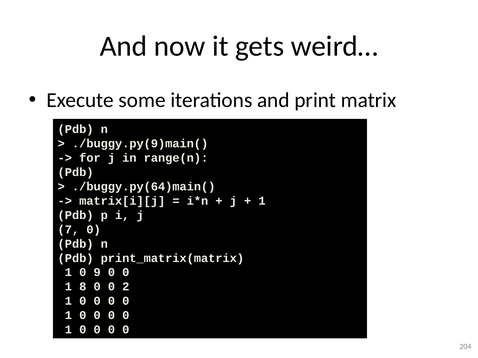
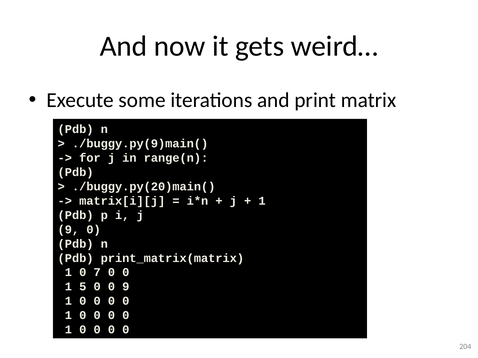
./buggy.py(64)main(: ./buggy.py(64)main( -> ./buggy.py(20)main( (144, 187)
7: 7 -> 9 (68, 230)
9: 9 -> 7 (97, 273)
8: 8 -> 5 (83, 287)
0 2: 2 -> 9 (126, 287)
